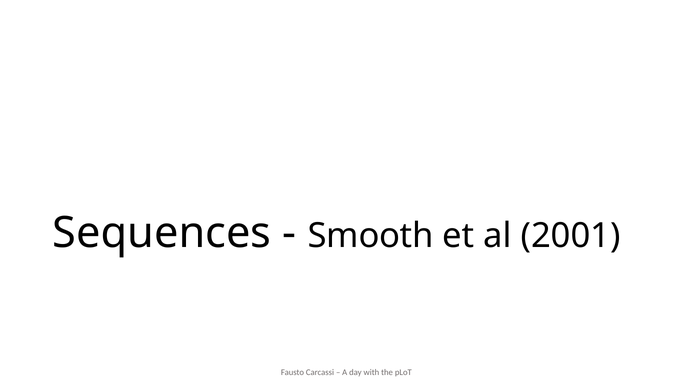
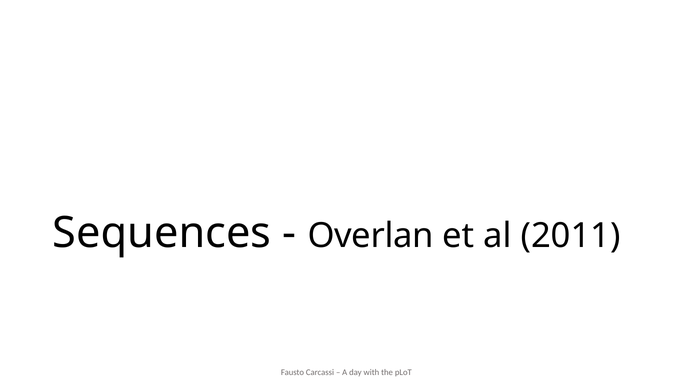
Smooth: Smooth -> Overlan (371, 236)
2001: 2001 -> 2011 (571, 236)
